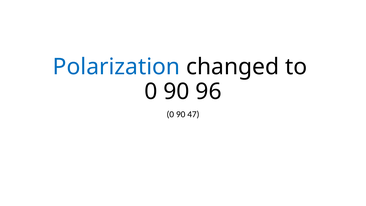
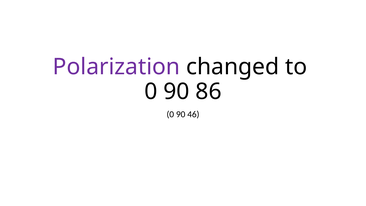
Polarization colour: blue -> purple (116, 67)
96: 96 -> 86 (209, 91)
47: 47 -> 46 (193, 114)
